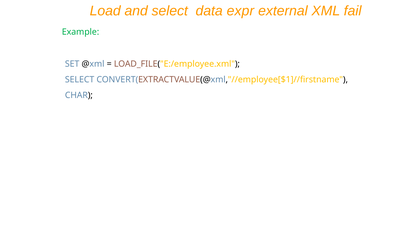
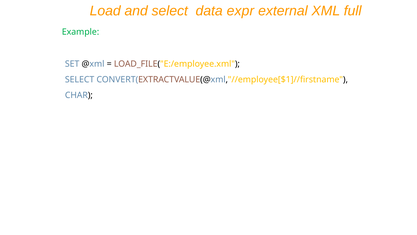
fail: fail -> full (353, 11)
